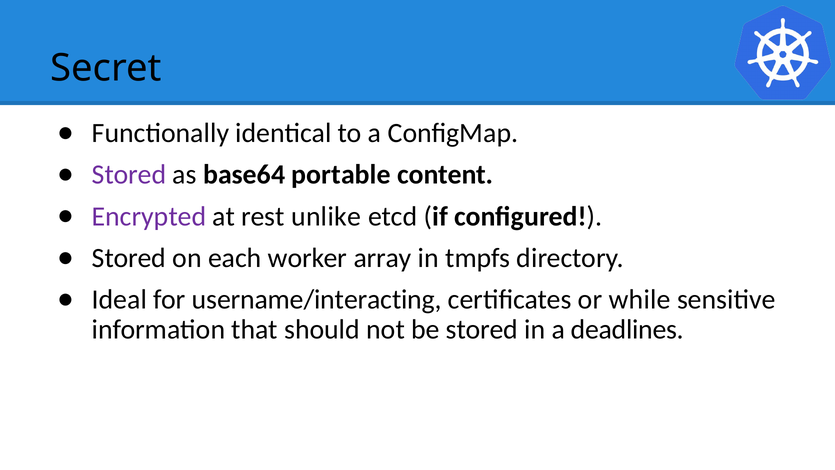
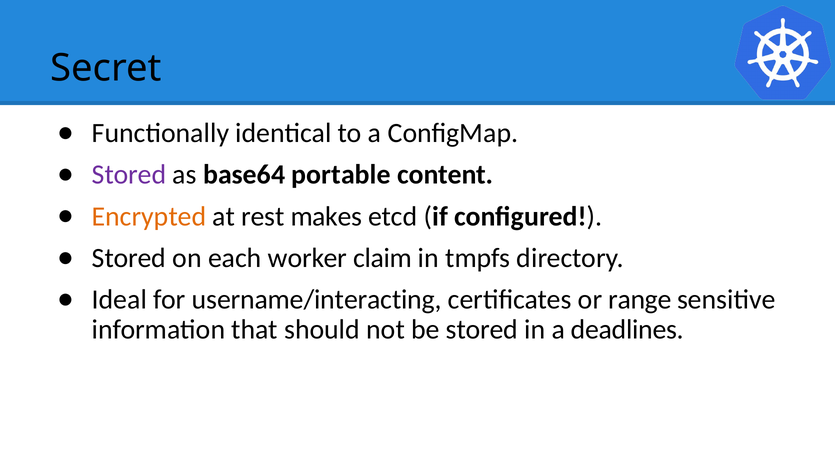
Encrypted colour: purple -> orange (149, 216)
unlike: unlike -> makes (326, 216)
array: array -> claim (383, 258)
while: while -> range (640, 299)
